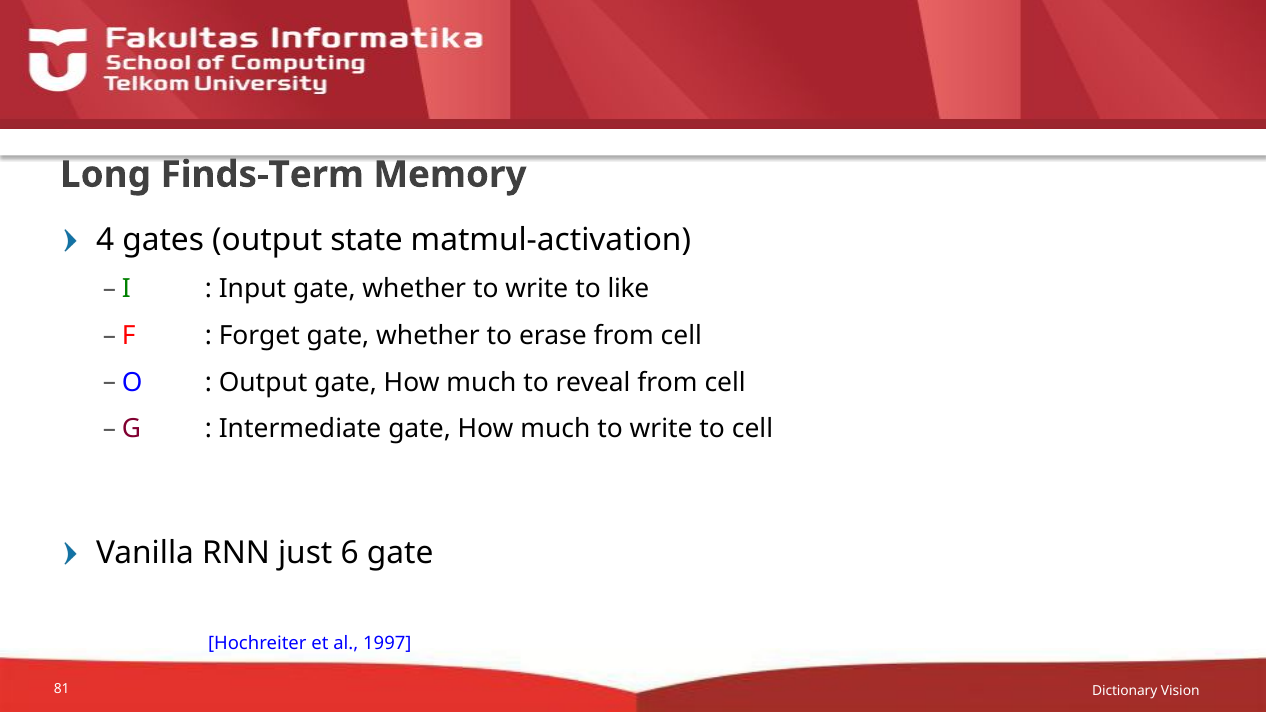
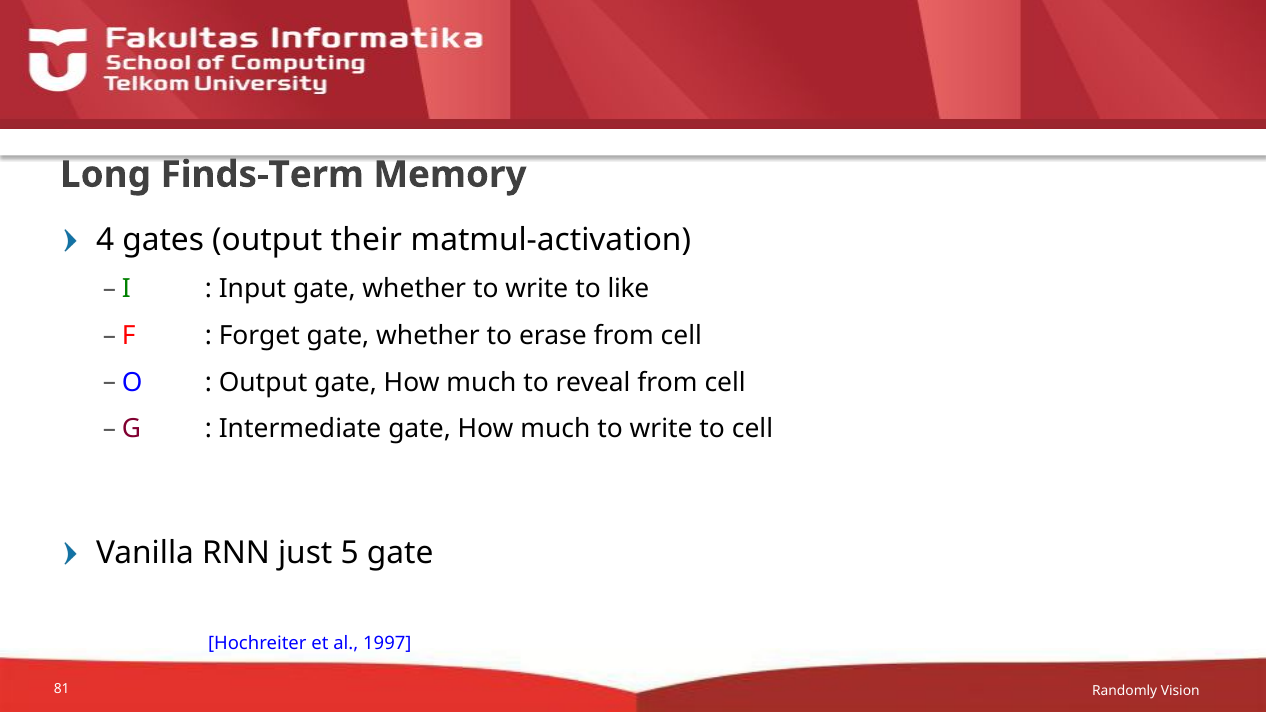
state: state -> their (366, 240)
6: 6 -> 5 (350, 553)
Dictionary: Dictionary -> Randomly (1125, 691)
